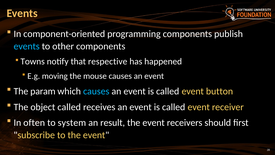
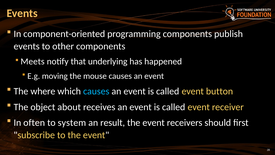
events colour: light blue -> white (27, 46)
Towns: Towns -> Meets (33, 61)
respective: respective -> underlying (108, 61)
param: param -> where (43, 91)
object called: called -> about (69, 107)
